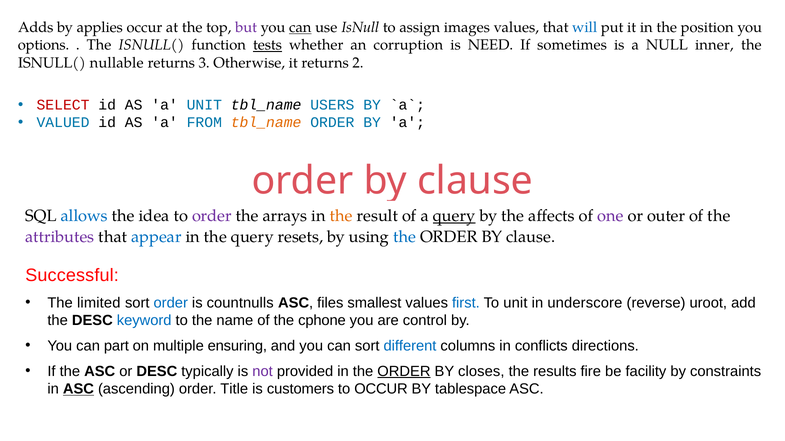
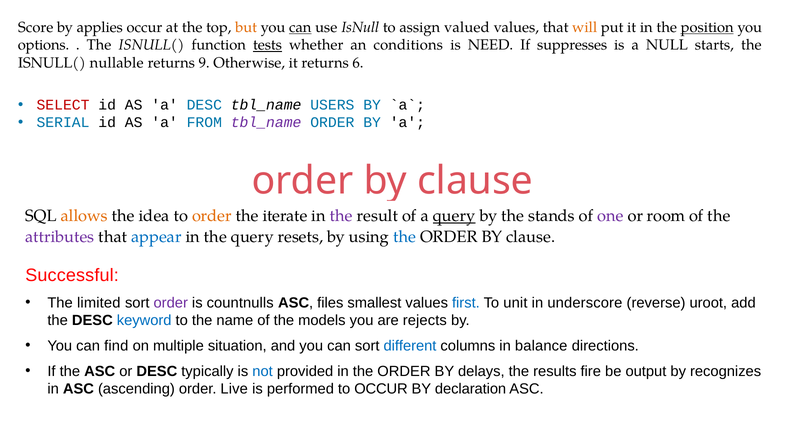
Adds: Adds -> Score (36, 27)
but colour: purple -> orange (246, 27)
images: images -> valued (467, 27)
will colour: blue -> orange (585, 27)
position underline: none -> present (707, 27)
corruption: corruption -> conditions (408, 45)
sometimes: sometimes -> suppresses (572, 45)
inner: inner -> starts (714, 45)
3: 3 -> 9 (204, 63)
2: 2 -> 6 (358, 63)
a UNIT: UNIT -> DESC (204, 105)
VALUED: VALUED -> SERIAL (63, 123)
tbl_name colour: orange -> purple (266, 123)
allows colour: blue -> orange (84, 216)
order colour: purple -> orange (212, 216)
arrays: arrays -> iterate (285, 216)
the colour: orange -> purple (341, 216)
affects: affects -> stands (552, 216)
outer: outer -> room (666, 216)
order colour: blue -> purple (171, 303)
cphone: cphone -> models (322, 321)
control: control -> rejects (425, 321)
part: part -> find (116, 346)
ensuring: ensuring -> situation (237, 346)
conflicts: conflicts -> balance (541, 346)
not colour: purple -> blue (263, 372)
ORDER underline: present -> none (404, 372)
closes: closes -> delays (481, 372)
facility: facility -> output (646, 372)
constraints: constraints -> recognizes (726, 372)
ASC underline: present -> none (78, 389)
Title: Title -> Live (234, 389)
customers: customers -> performed (300, 389)
tablespace: tablespace -> declaration (471, 389)
